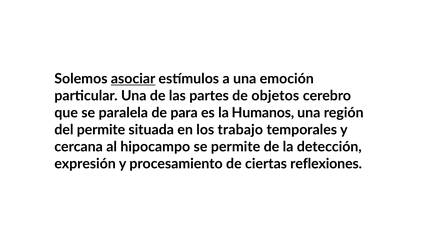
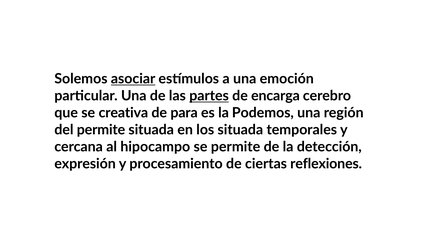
partes underline: none -> present (209, 96)
objetos: objetos -> encarga (275, 96)
paralela: paralela -> creativa (123, 113)
Humanos: Humanos -> Podemos (263, 113)
los trabajo: trabajo -> situada (240, 130)
